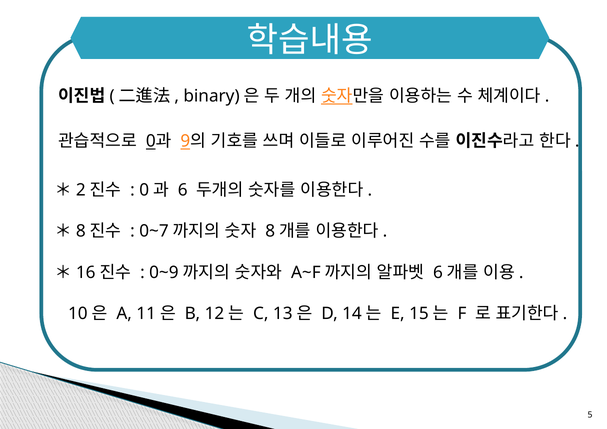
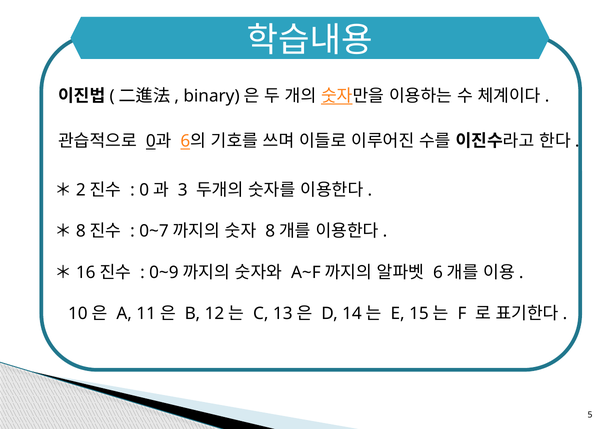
9: 9 -> 6 (185, 141)
6: 6 -> 3 (183, 190)
